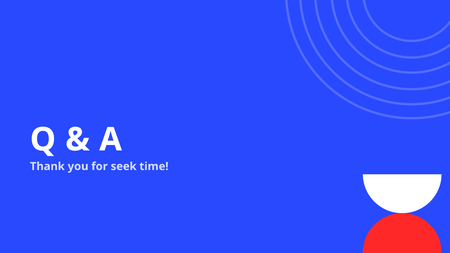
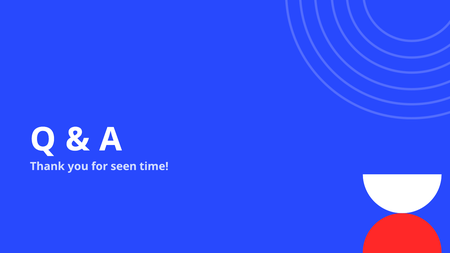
seek: seek -> seen (124, 166)
